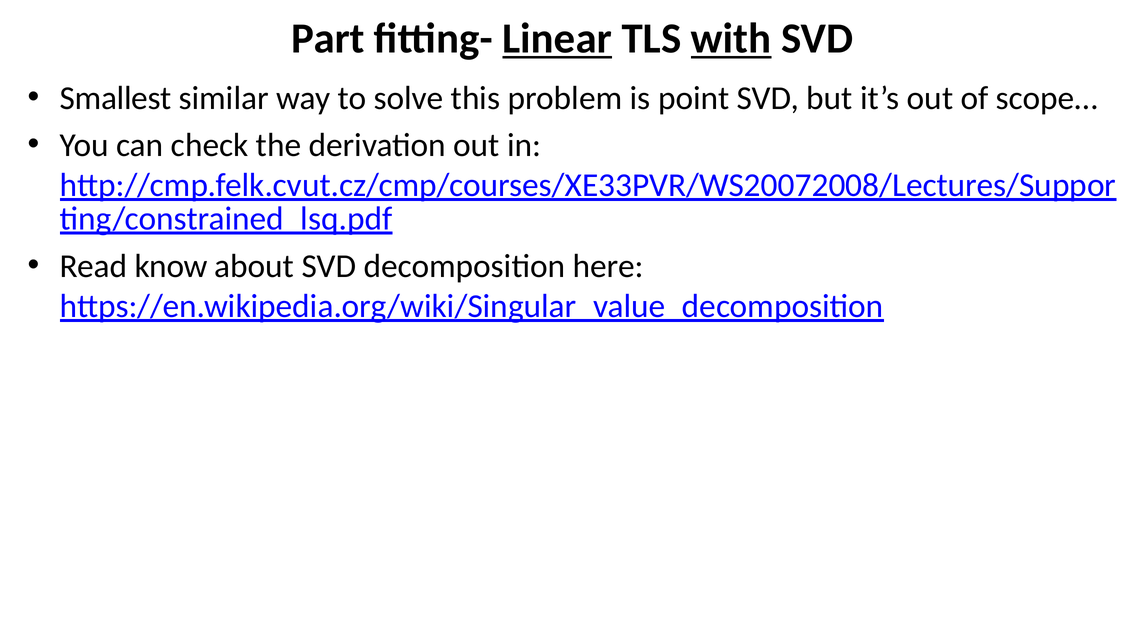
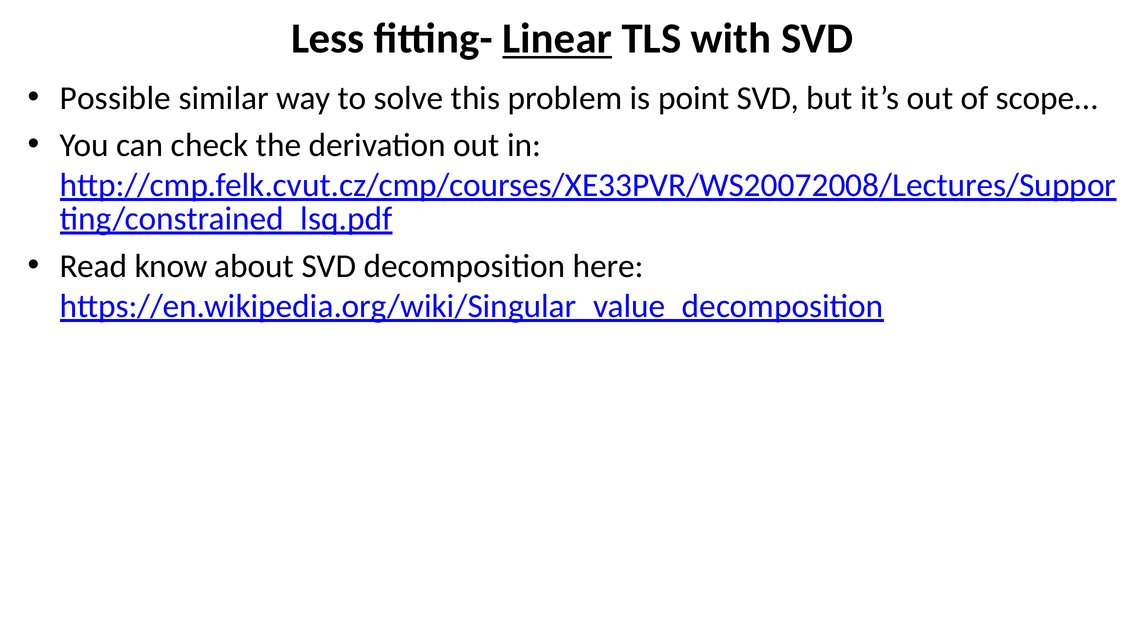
Part: Part -> Less (328, 39)
with underline: present -> none (731, 39)
Smallest: Smallest -> Possible (115, 98)
